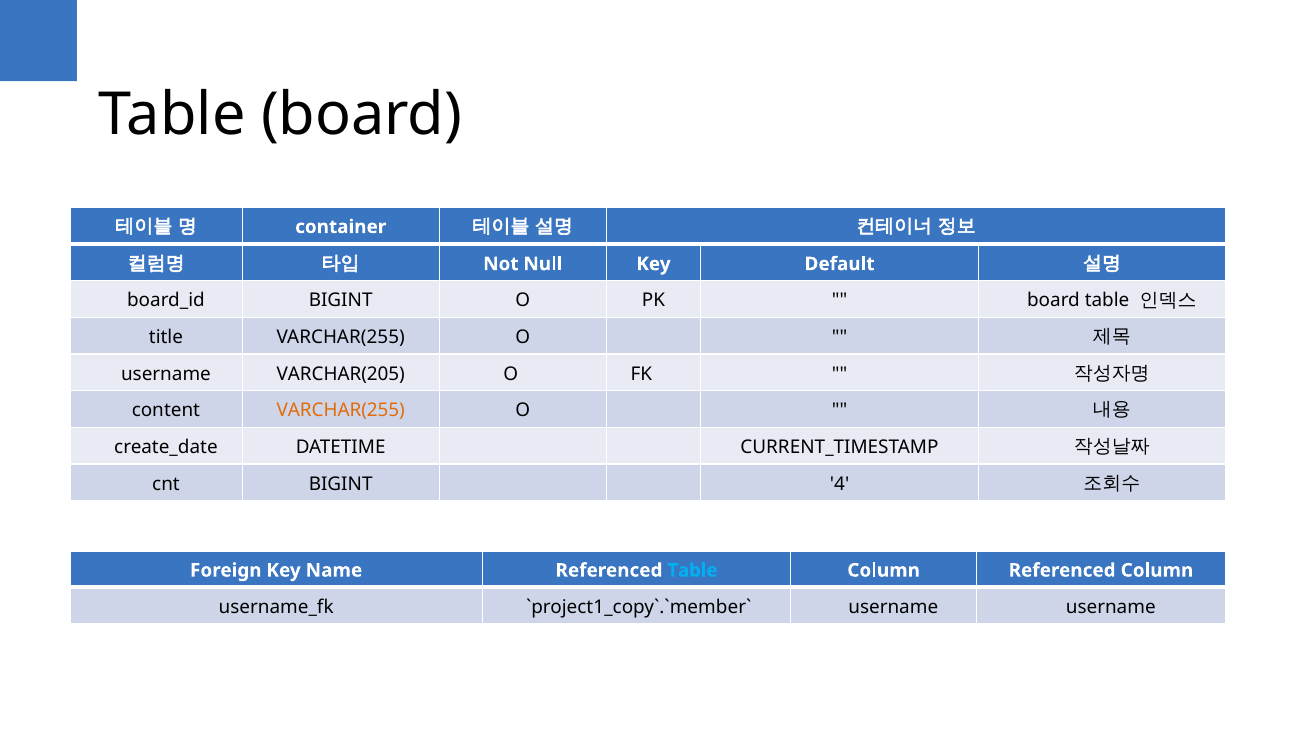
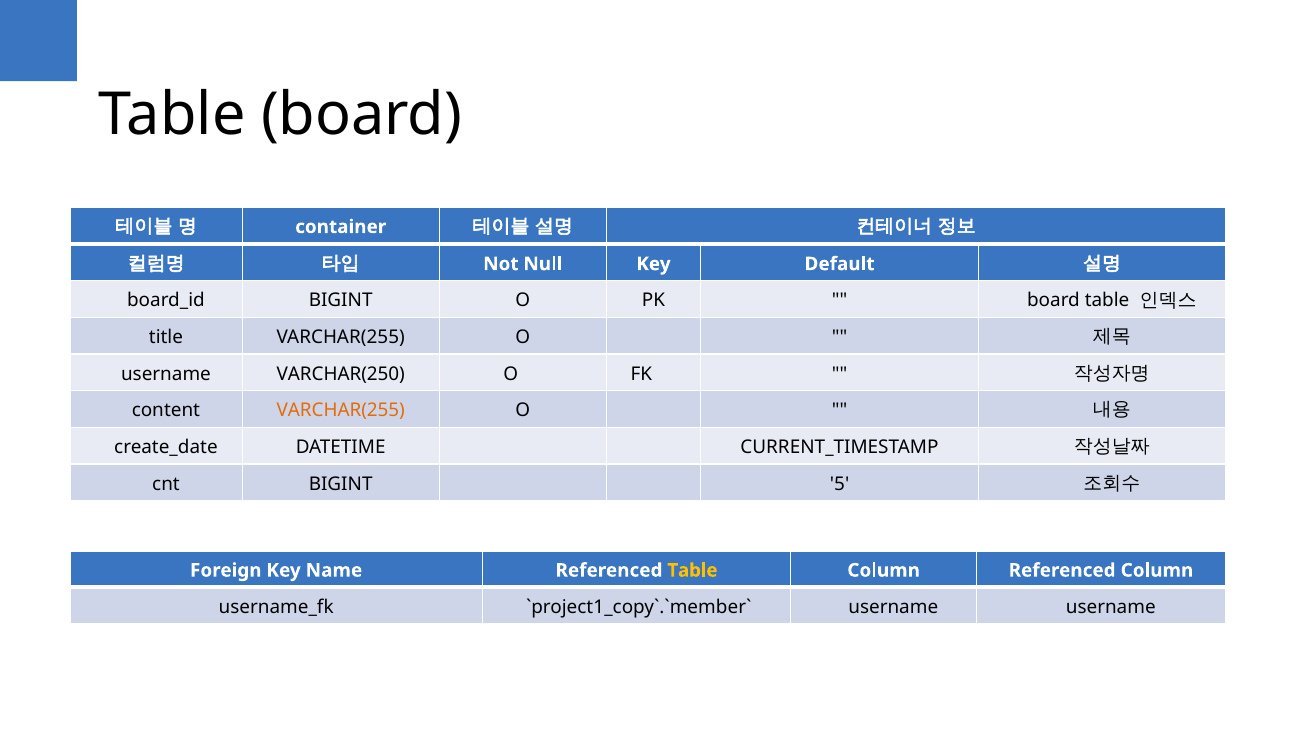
VARCHAR(205: VARCHAR(205 -> VARCHAR(250 (341, 374)
4: 4 -> 5 (840, 484)
Table colour: light blue -> yellow (692, 570)
